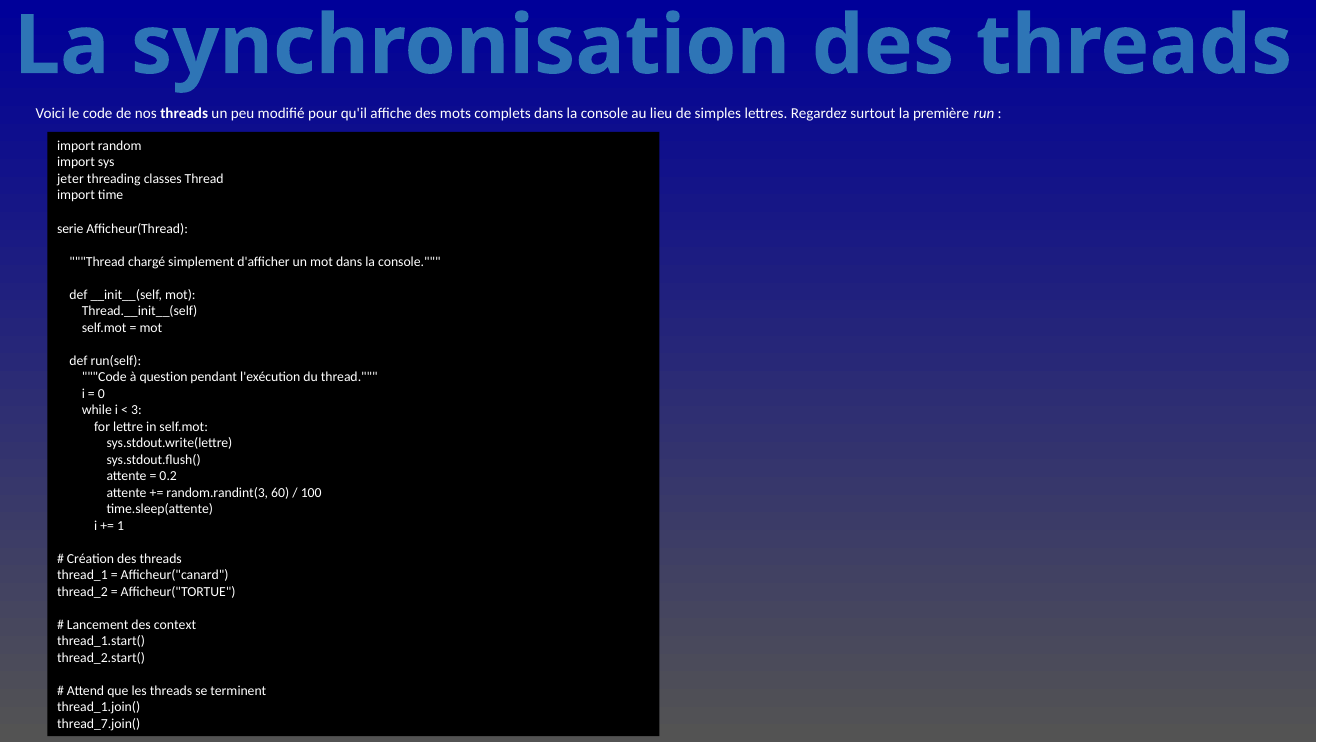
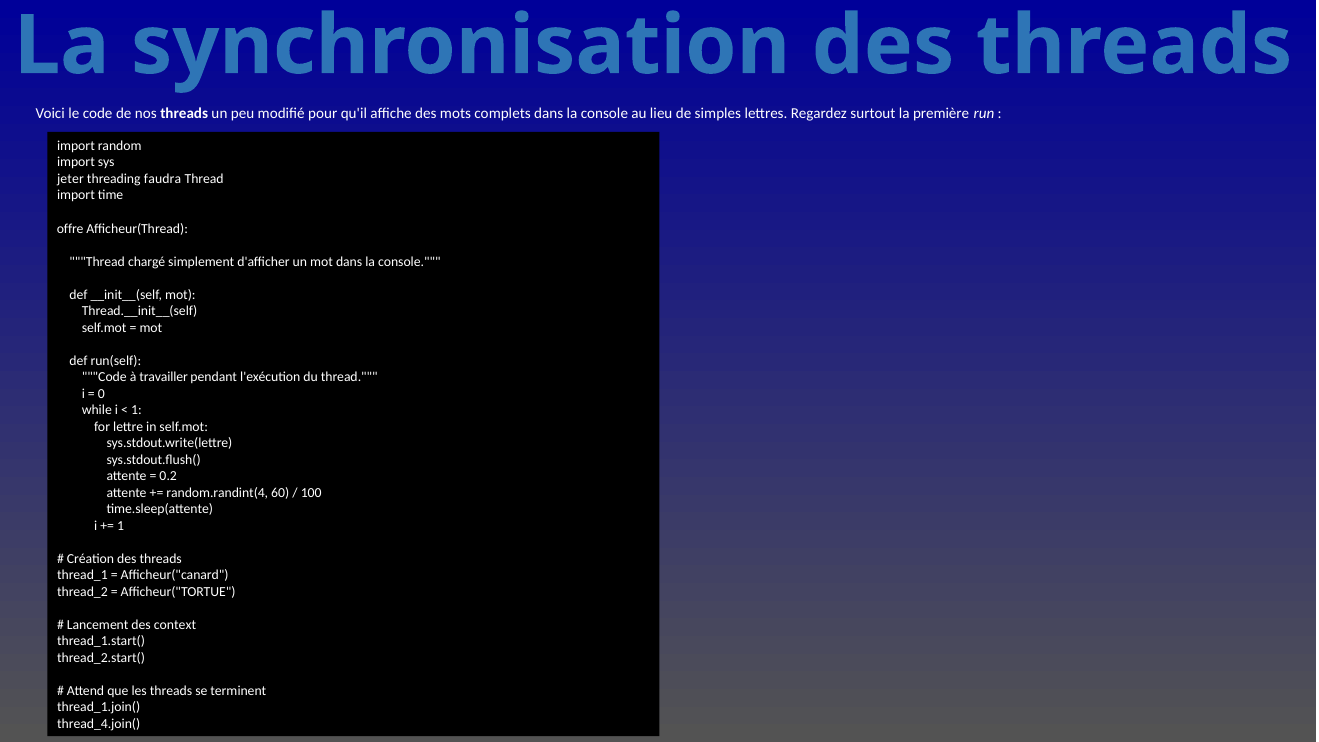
classes: classes -> faudra (163, 179)
serie: serie -> offre (70, 228)
question: question -> travailler (164, 377)
3: 3 -> 1 (136, 410)
random.randint(3: random.randint(3 -> random.randint(4 (217, 493)
thread_7.join(: thread_7.join( -> thread_4.join( (99, 724)
